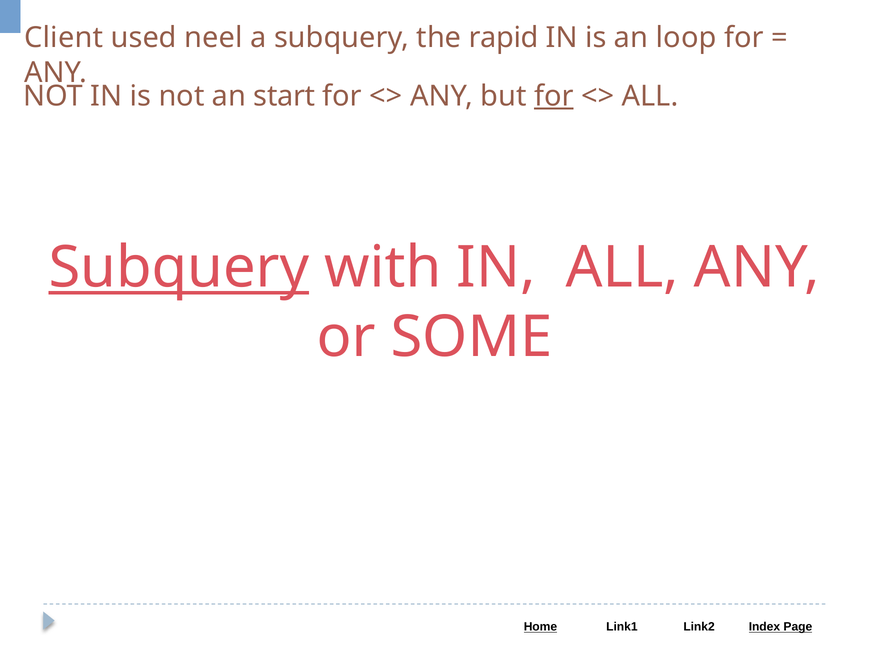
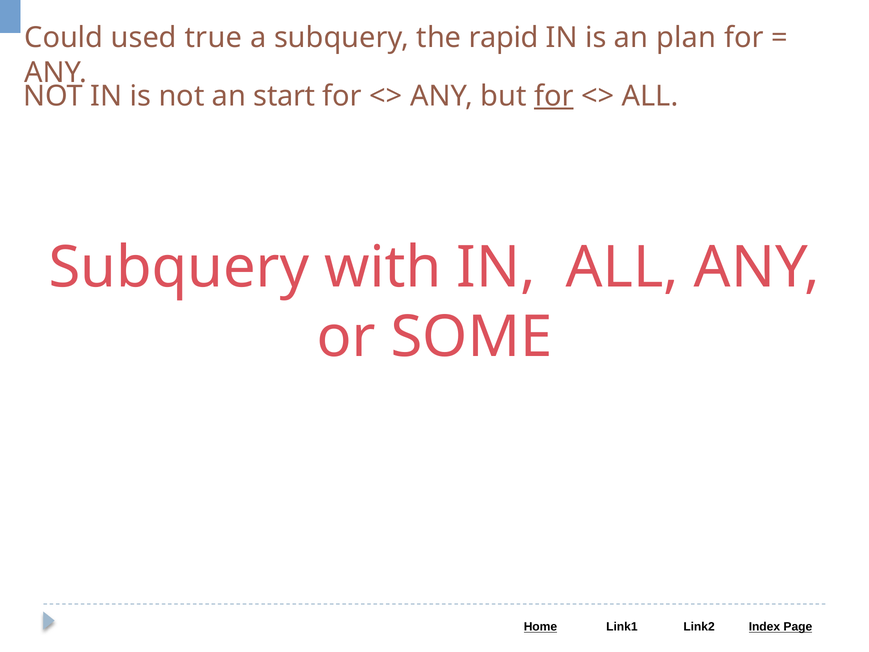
Client: Client -> Could (64, 38)
neel: neel -> true (213, 38)
loop: loop -> plan (686, 38)
Subquery underline: present -> none (179, 268)
